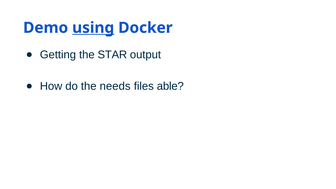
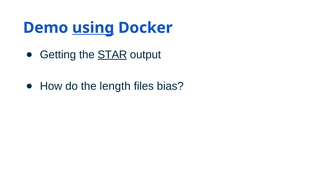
STAR underline: none -> present (112, 55)
needs: needs -> length (115, 86)
able: able -> bias (170, 86)
